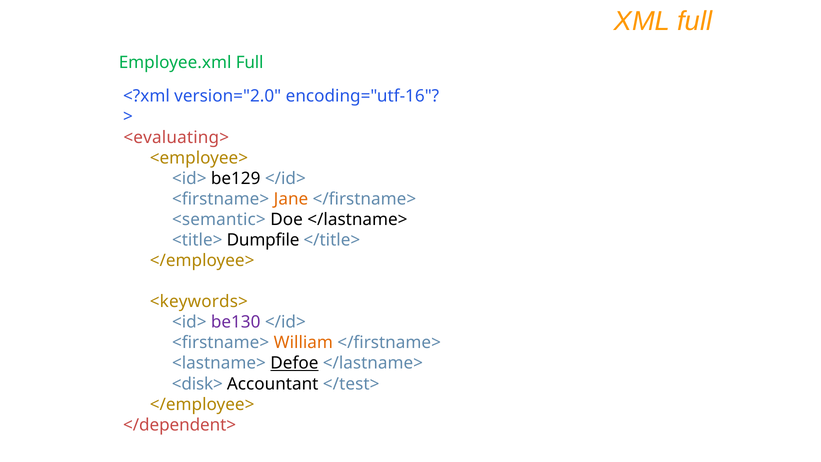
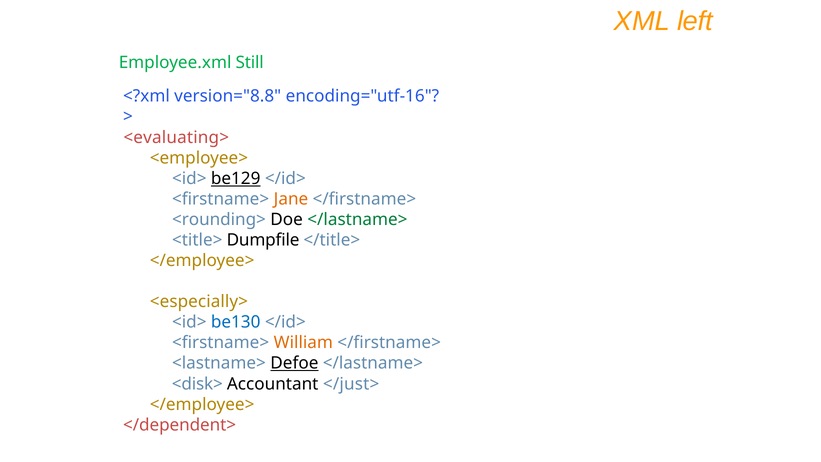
XML full: full -> left (695, 21)
Employee.xml Full: Full -> Still (250, 63)
version="2.0: version="2.0 -> version="8.8 (228, 96)
be129 underline: none -> present (236, 178)
<semantic>: <semantic> -> <rounding> (219, 219)
</lastname> colour: black -> green (357, 219)
<keywords>: <keywords> -> <especially> (199, 302)
be130 colour: purple -> blue (236, 322)
</test>: </test> -> </just> (351, 384)
